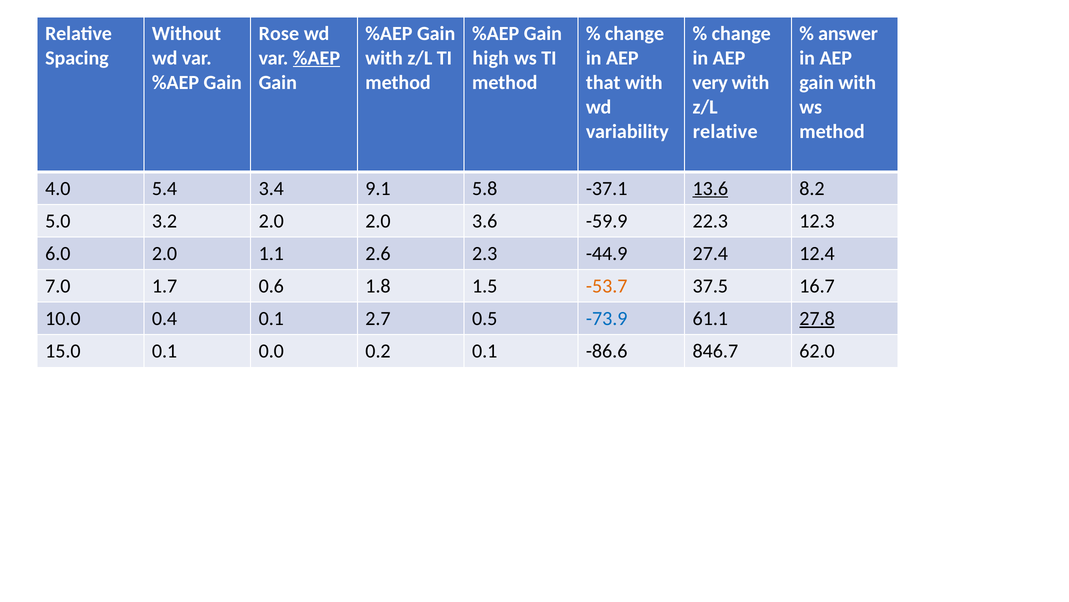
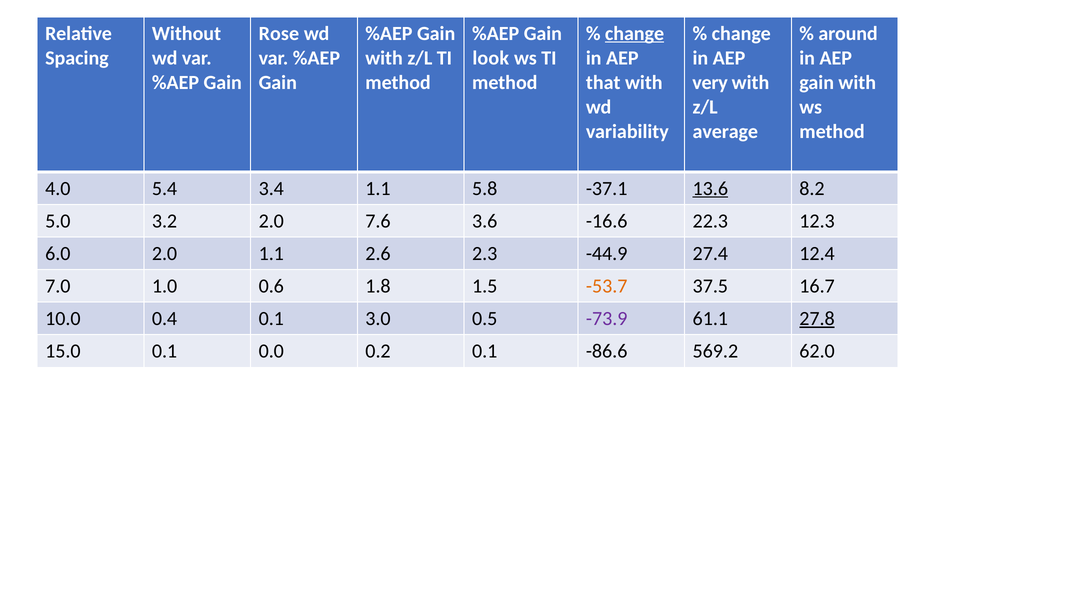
change underline: none -> present (635, 33)
answer: answer -> around (848, 33)
%AEP underline: present -> none (316, 58)
high: high -> look (491, 58)
relative: relative -> average (725, 131)
3.4 9.1: 9.1 -> 1.1 (378, 188)
2.0 2.0: 2.0 -> 7.6 (378, 221)
-59.9: -59.9 -> -16.6 (607, 221)
1.7: 1.7 -> 1.0 (165, 286)
2.7: 2.7 -> 3.0 (378, 318)
-73.9 colour: blue -> purple (607, 318)
846.7: 846.7 -> 569.2 (715, 351)
